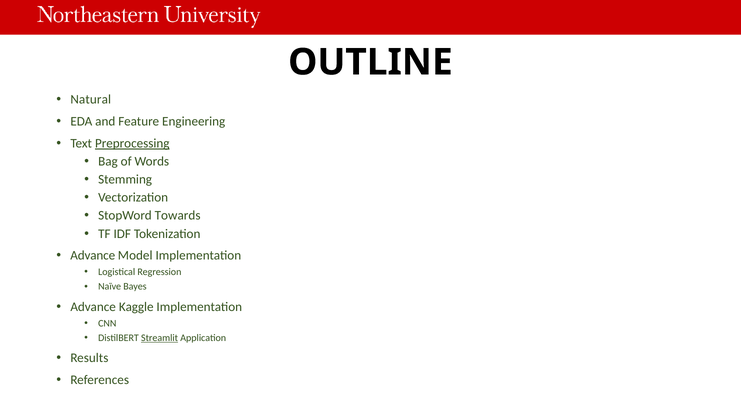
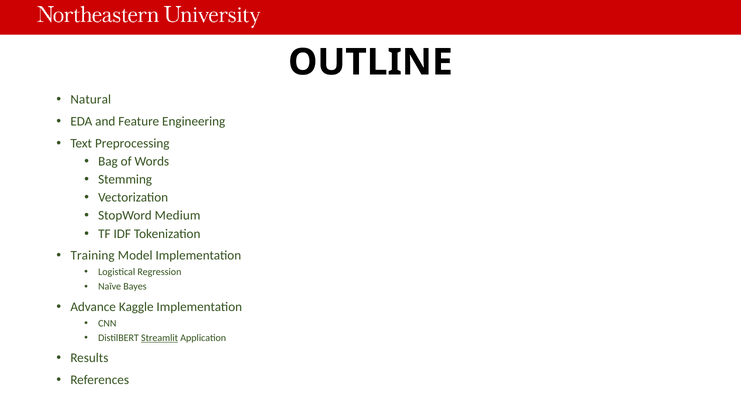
Preprocessing underline: present -> none (132, 143)
Towards: Towards -> Medium (178, 216)
Advance: Advance -> Training (93, 256)
